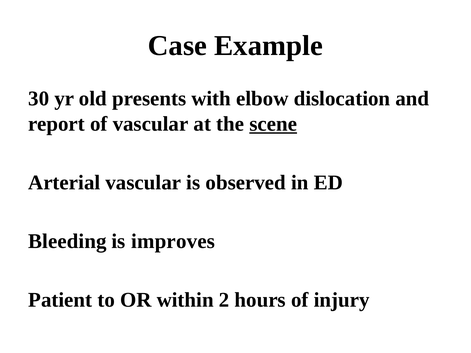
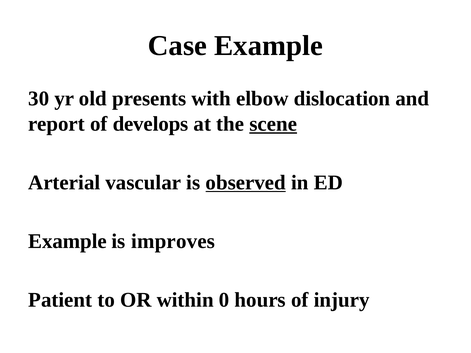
of vascular: vascular -> develops (151, 124)
observed underline: none -> present (246, 183)
Bleeding: Bleeding -> Example (67, 241)
2: 2 -> 0 (224, 300)
